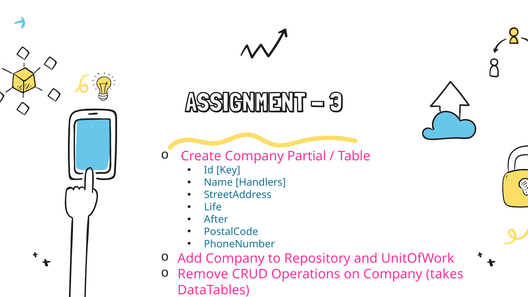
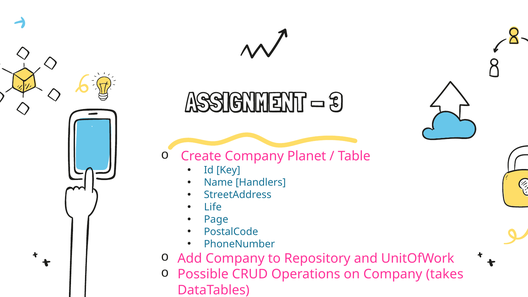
Partial: Partial -> Planet (307, 156)
After: After -> Page (216, 219)
Remove: Remove -> Possible (203, 274)
